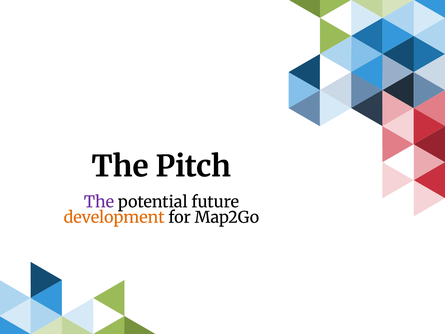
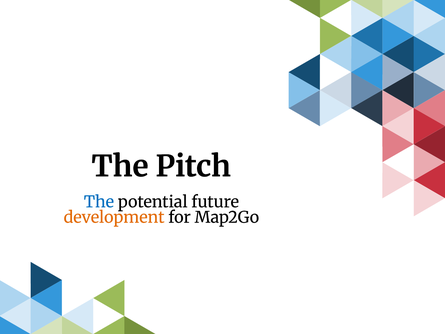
The colour: purple -> blue (99, 202)
